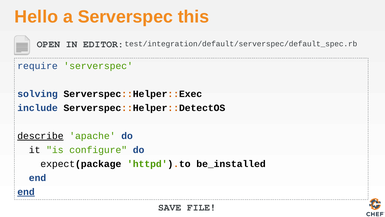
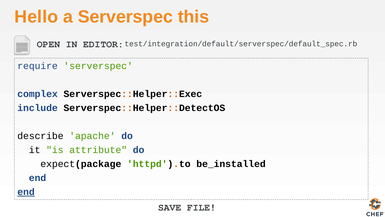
solving: solving -> complex (38, 94)
describe underline: present -> none (40, 136)
configure: configure -> attribute (98, 150)
